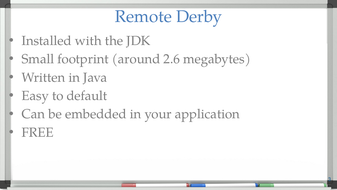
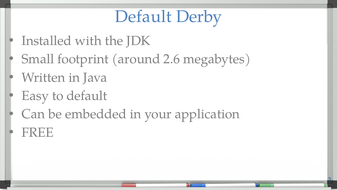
Remote: Remote -> Default (143, 16)
